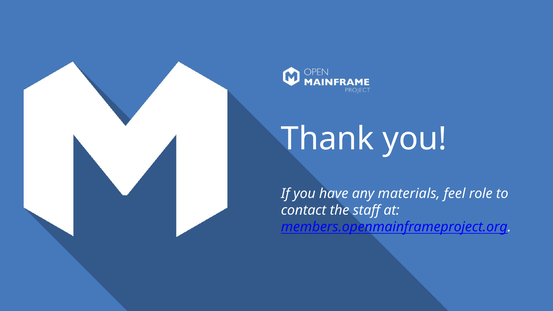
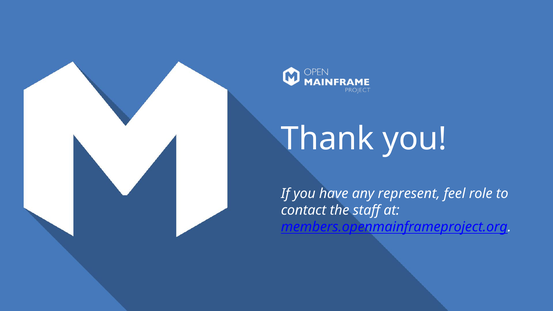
materials: materials -> represent (409, 194)
